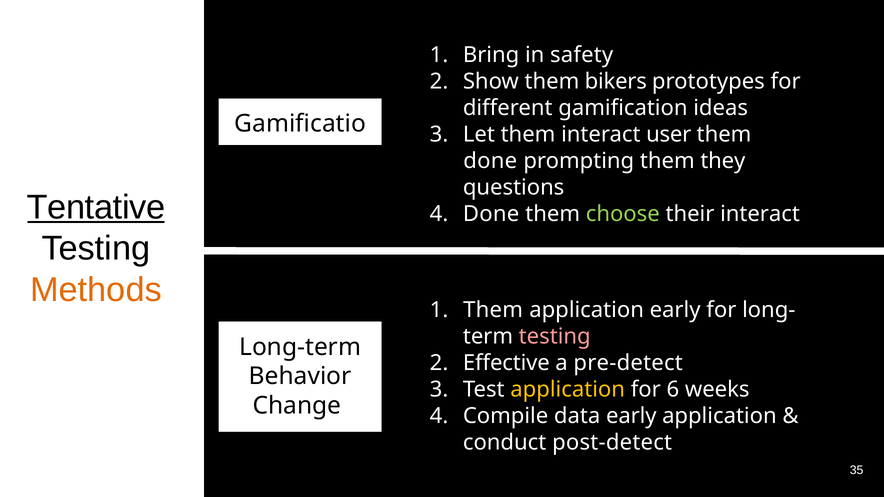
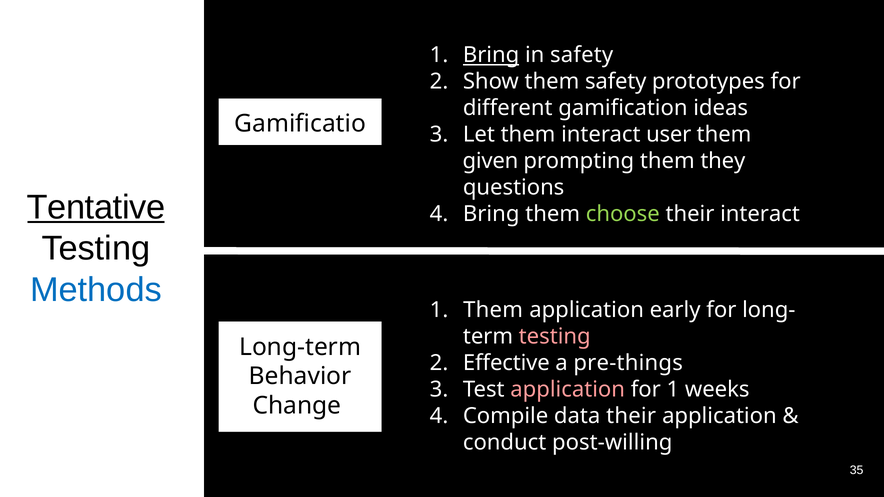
Bring underline: none -> present (491, 55)
them bikers: bikers -> safety (616, 82)
done: done -> given (490, 161)
Done: Done -> Bring (491, 214)
Methods colour: orange -> blue (96, 290)
pre-detect: pre-detect -> pre-things (628, 363)
application colour: yellow -> pink (568, 390)
for 6: 6 -> 1 (673, 390)
data early: early -> their (631, 416)
post-detect: post-detect -> post-willing (612, 443)
